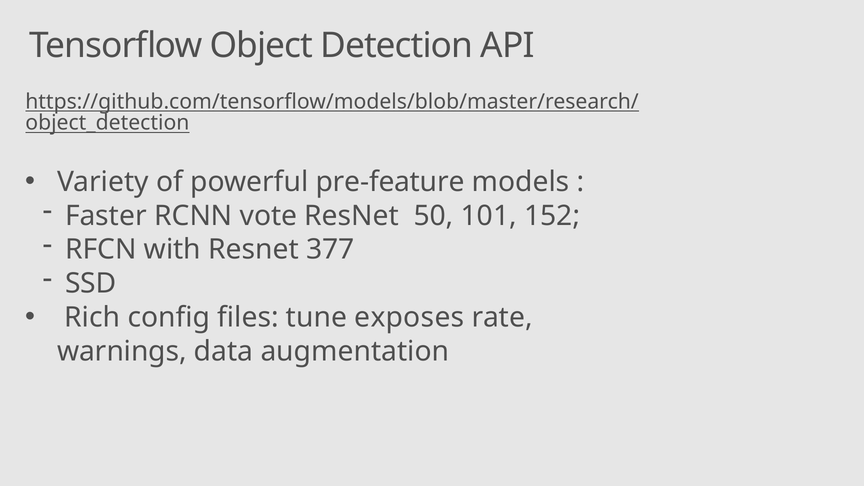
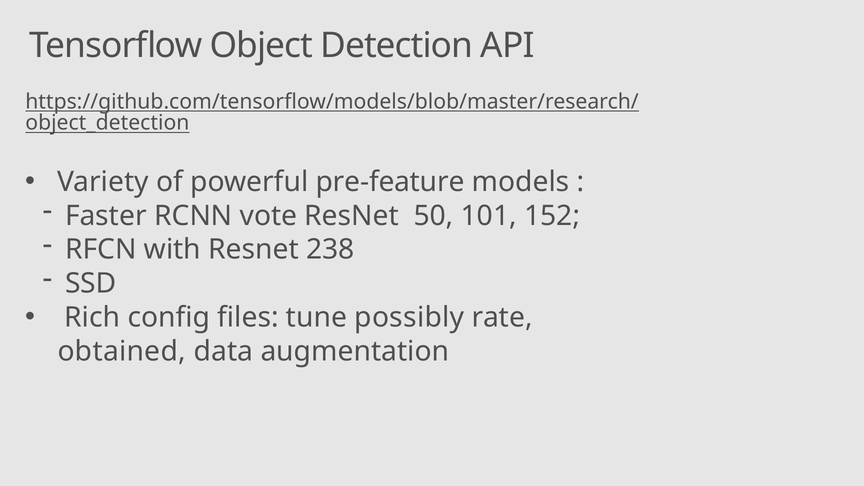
377: 377 -> 238 (330, 250)
exposes: exposes -> possibly (409, 317)
warnings: warnings -> obtained (122, 351)
